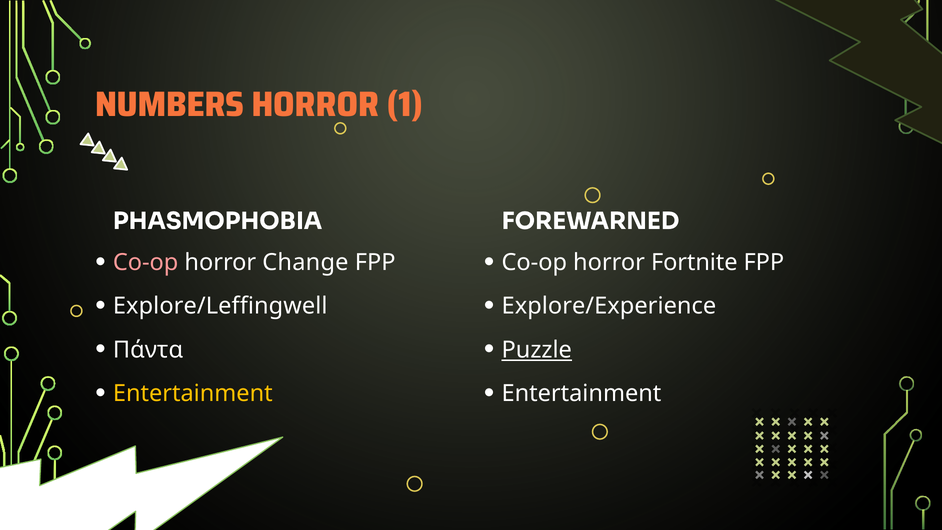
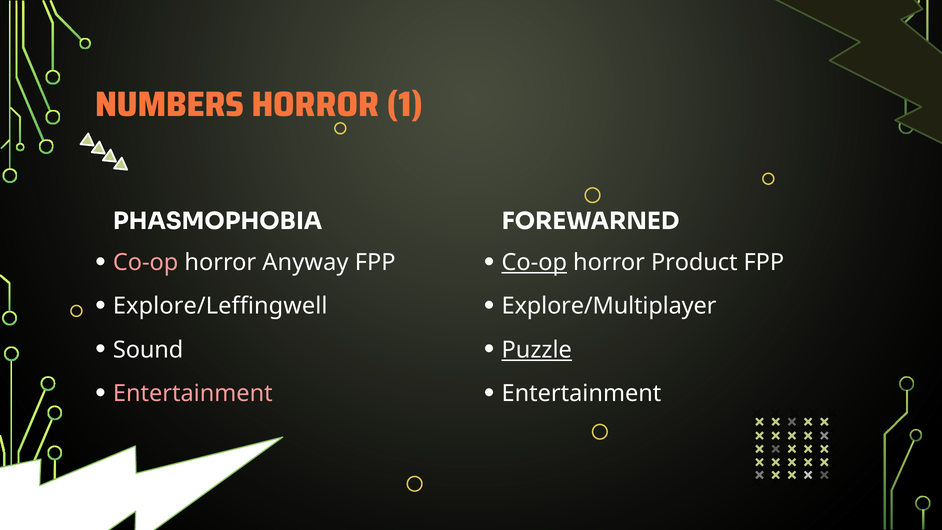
Change: Change -> Anyway (305, 262)
Co-op underline: none -> present (534, 262)
Fortnite: Fortnite -> Product (694, 262)
Explore/Experience: Explore/Experience -> Explore/Multiplayer (609, 306)
Πάντα: Πάντα -> Sound (148, 350)
Entertainment colour: yellow -> pink (193, 394)
